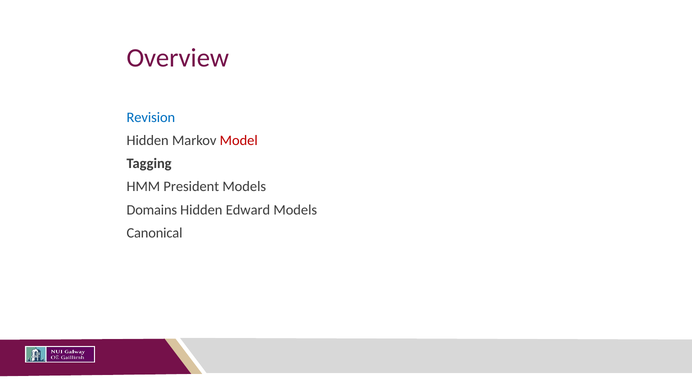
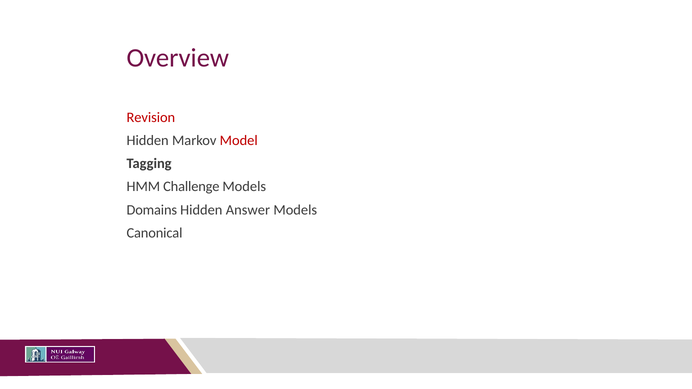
Revision colour: blue -> red (151, 118)
President: President -> Challenge (191, 187)
Edward: Edward -> Answer (248, 210)
